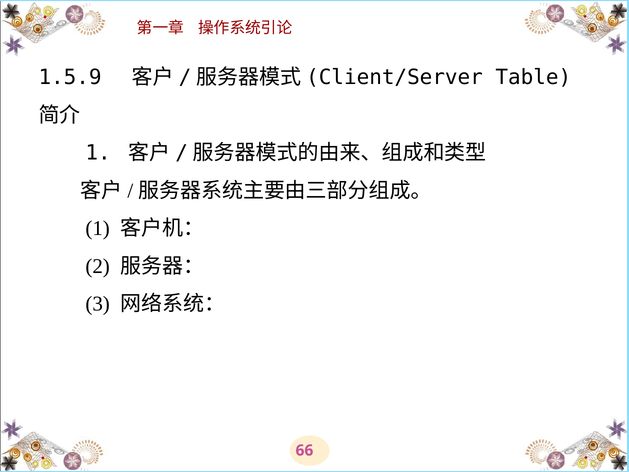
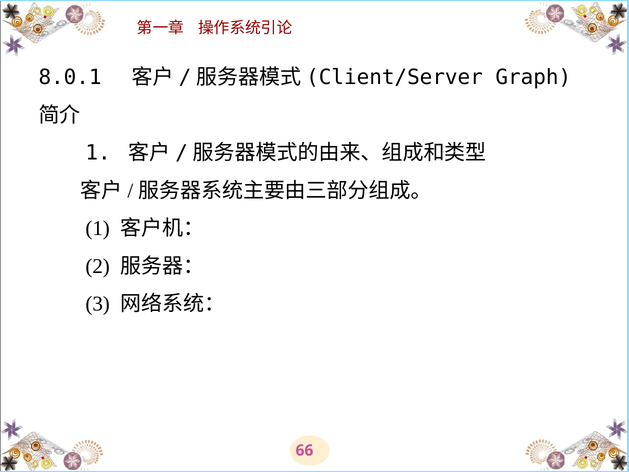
1.5.9: 1.5.9 -> 8.0.1 (70, 77)
Table: Table -> Graph (533, 77)
